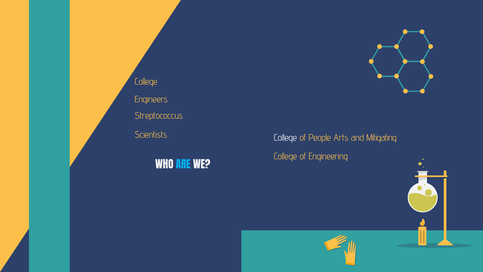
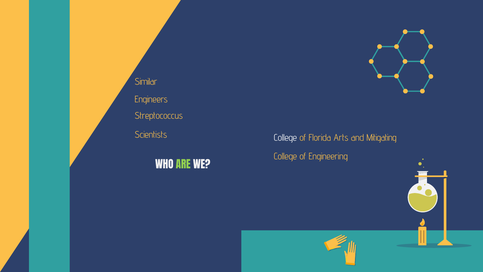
College: College -> Similar (146, 82)
People: People -> Florida (320, 138)
ARE colour: light blue -> light green (183, 165)
